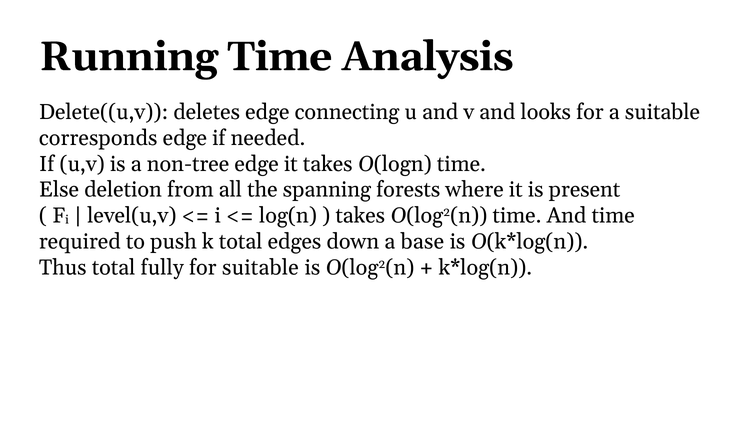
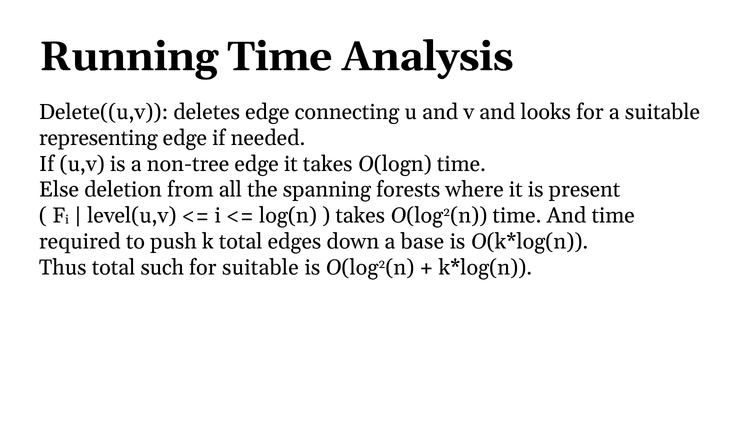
corresponds: corresponds -> representing (98, 138)
fully: fully -> such (162, 268)
